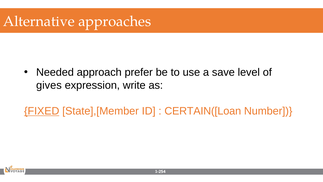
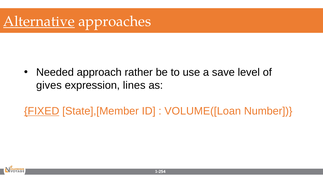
Alternative underline: none -> present (39, 21)
prefer: prefer -> rather (139, 72)
write: write -> lines (134, 85)
CERTAIN([Loan: CERTAIN([Loan -> VOLUME([Loan (203, 111)
